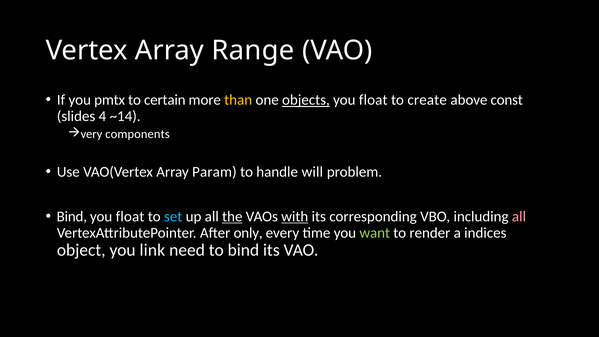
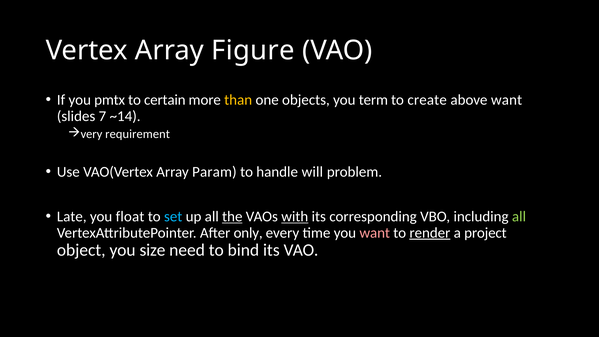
Range: Range -> Figure (253, 50)
objects underline: present -> none (306, 100)
float: float -> term (373, 100)
above const: const -> want (507, 100)
4: 4 -> 7 (102, 116)
components: components -> requirement (138, 134)
Bind: Bind -> Late (72, 217)
all colour: pink -> light green (519, 217)
want colour: light green -> pink (375, 233)
render underline: none -> present (430, 233)
indices: indices -> project (485, 233)
link: link -> size (152, 250)
